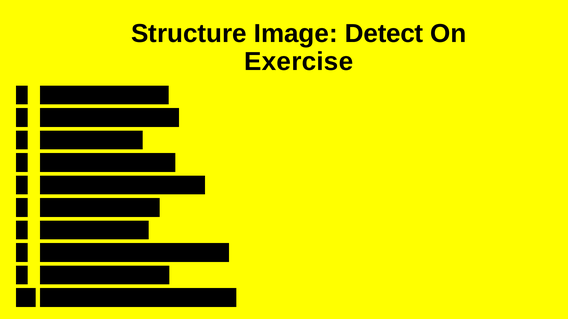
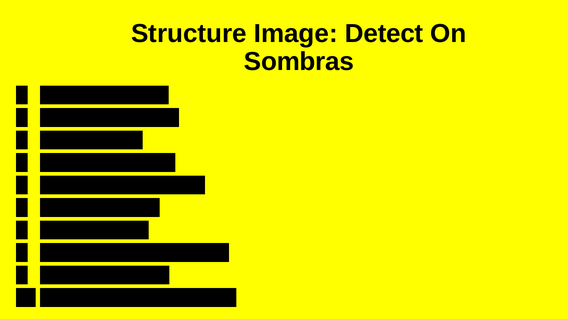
Exercise: Exercise -> Sombras (299, 62)
